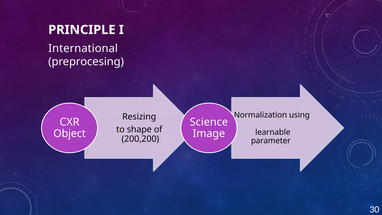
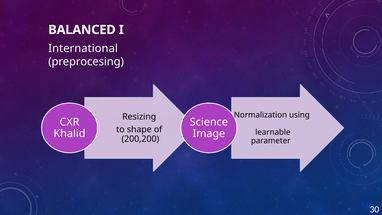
PRINCIPLE: PRINCIPLE -> BALANCED (82, 30)
Object: Object -> Khalid (69, 134)
